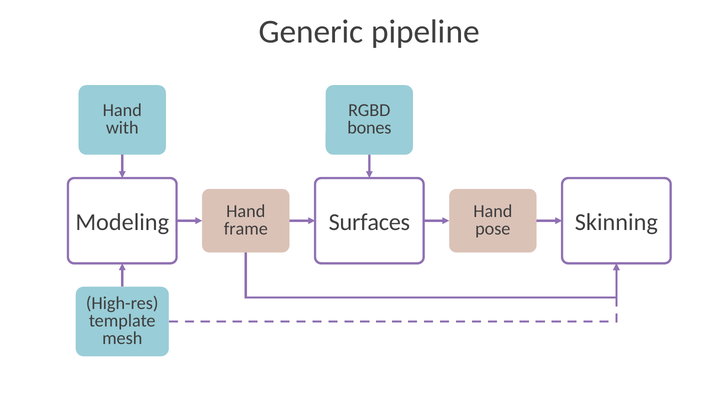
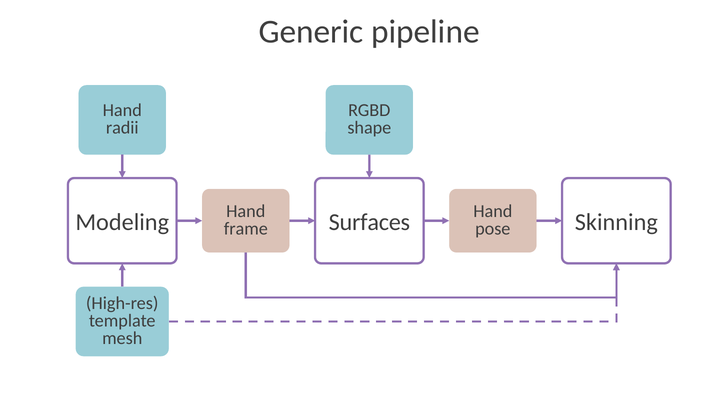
with: with -> radii (122, 128)
bones: bones -> shape (369, 128)
